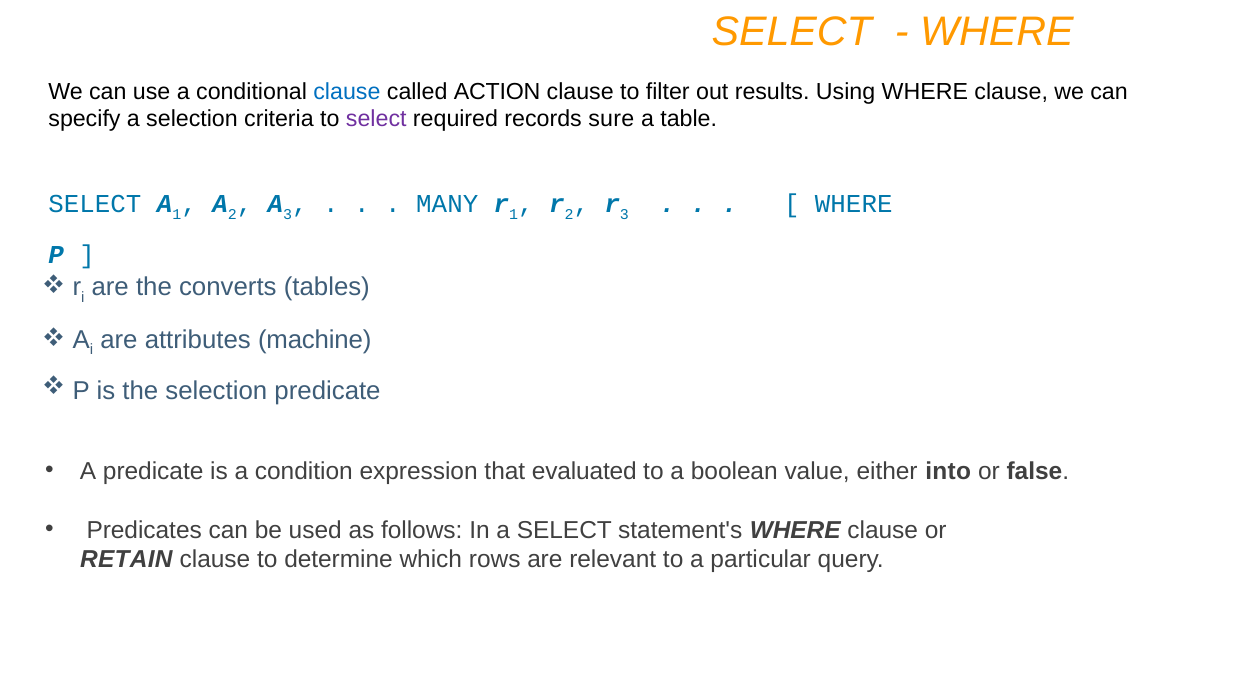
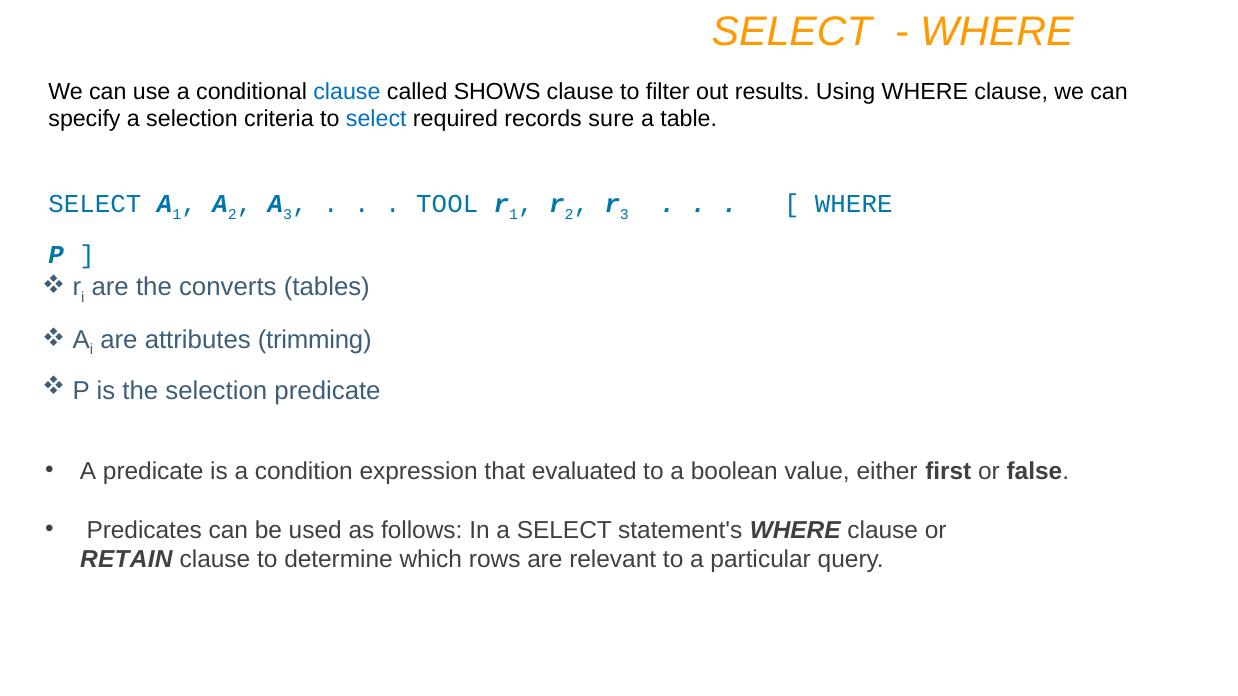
ACTION: ACTION -> SHOWS (497, 91)
select colour: purple -> blue (376, 119)
MANY: MANY -> TOOL (447, 205)
machine: machine -> trimming (315, 340)
into: into -> first (948, 471)
